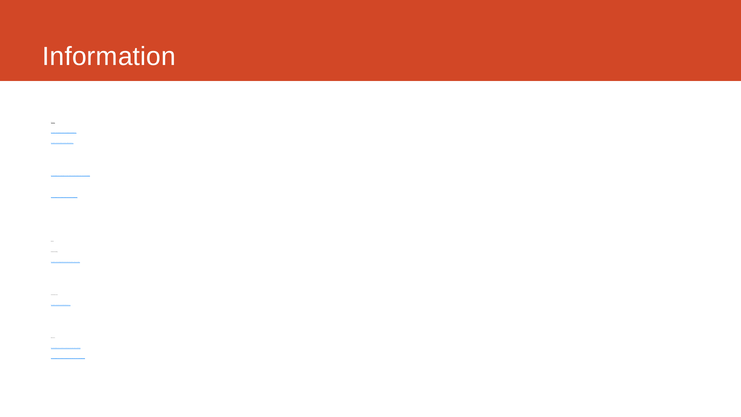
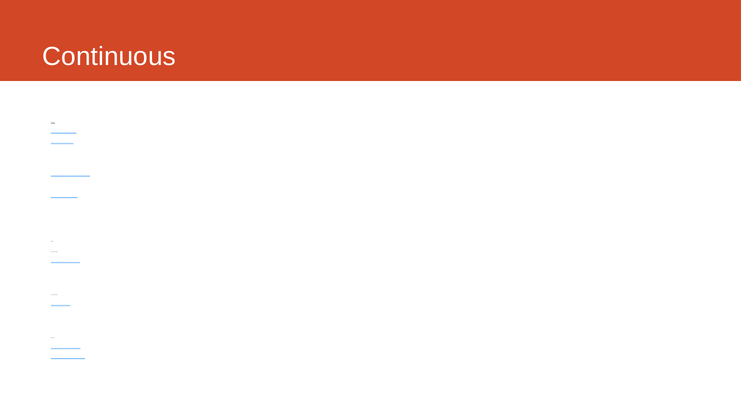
Information: Information -> Continuous (109, 57)
